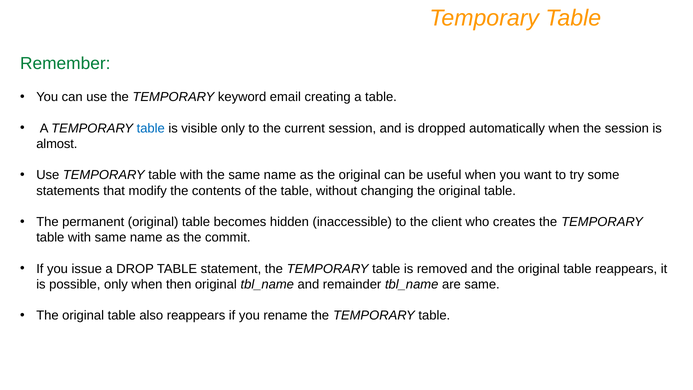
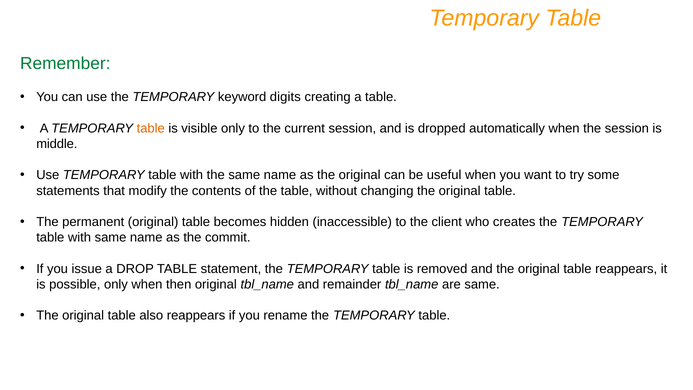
email: email -> digits (285, 97)
table colour: blue -> orange (151, 128)
almost: almost -> middle (57, 144)
